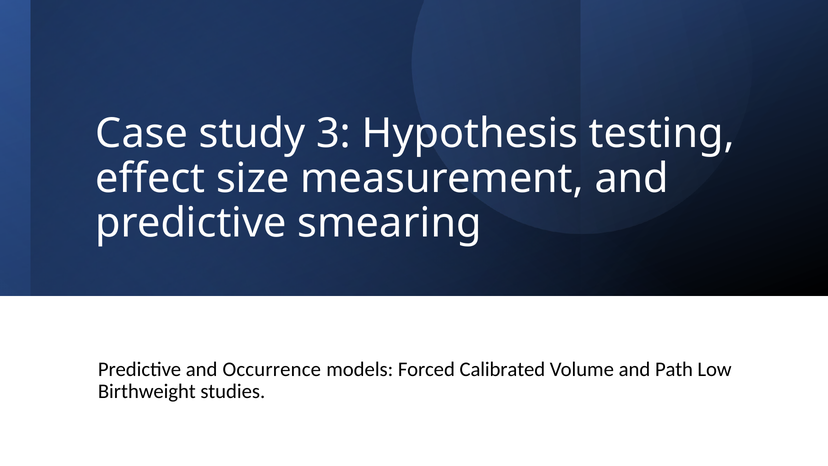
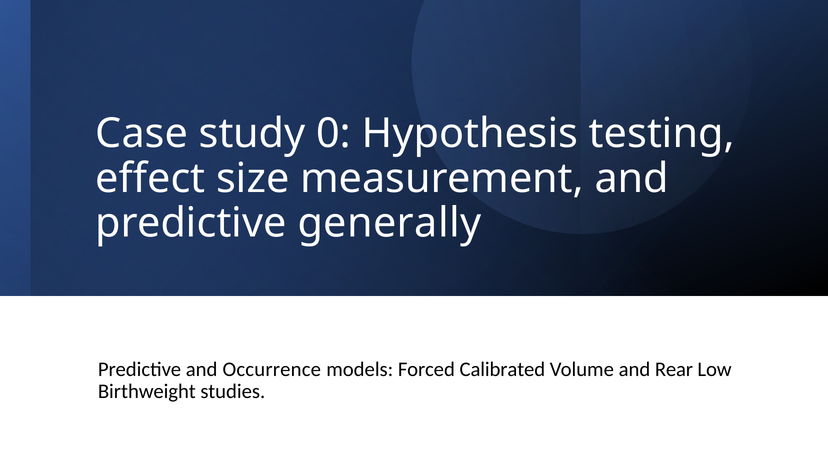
3: 3 -> 0 (334, 134)
smearing: smearing -> generally (389, 223)
Path: Path -> Rear (674, 369)
